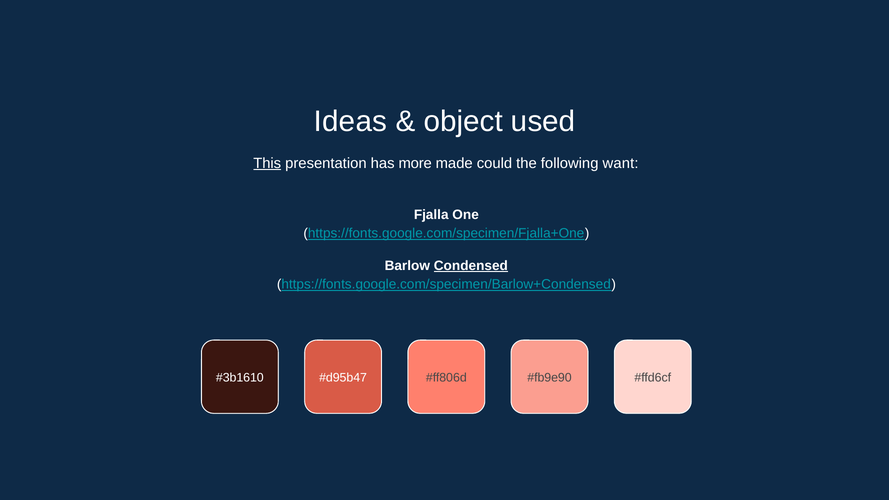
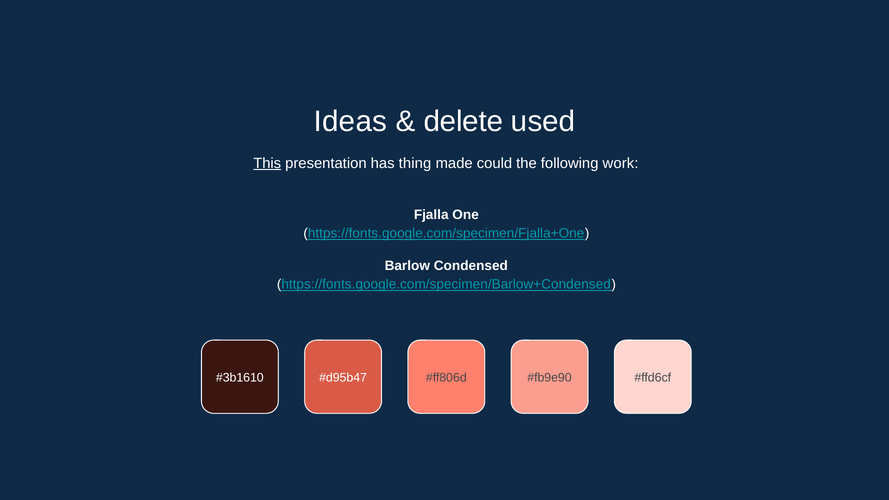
object: object -> delete (463, 122)
more: more -> thing (415, 163)
want: want -> work (621, 163)
Condensed underline: present -> none (471, 266)
